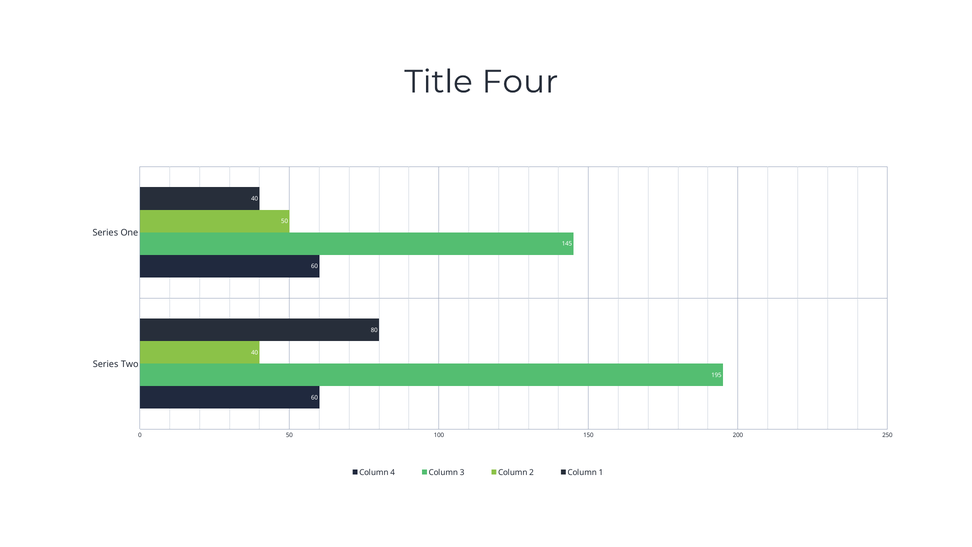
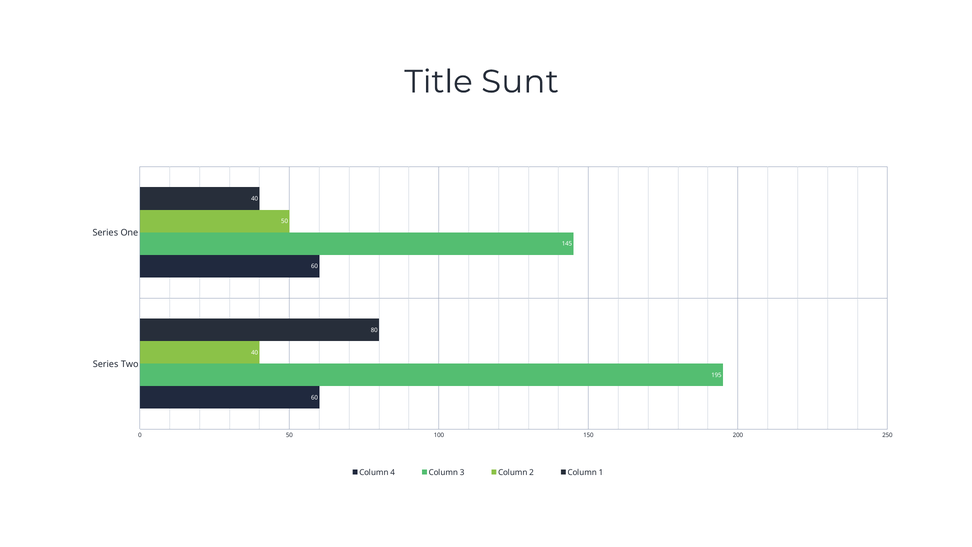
Four: Four -> Sunt (520, 82)
